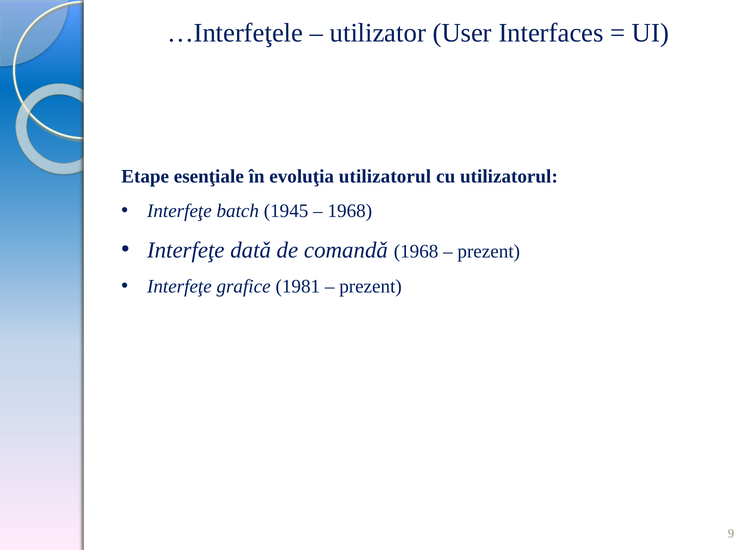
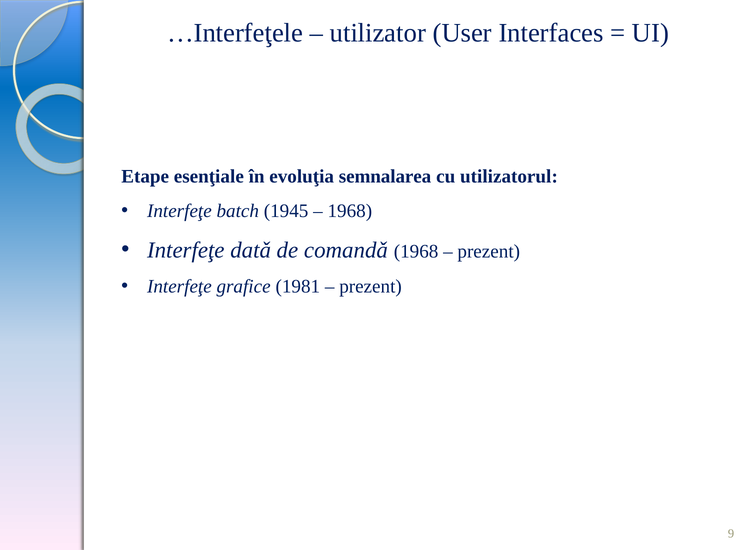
evoluţia utilizatorul: utilizatorul -> semnalarea (385, 177)
